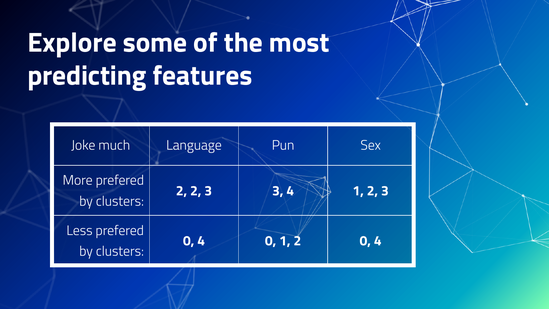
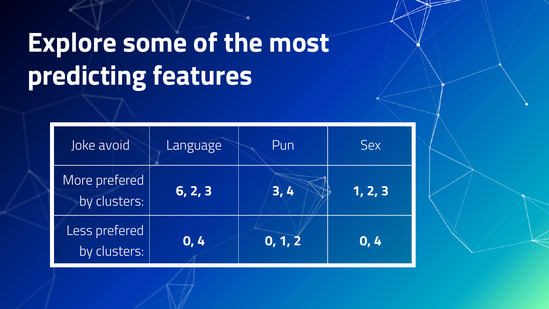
much: much -> avoid (114, 145)
2: 2 -> 6 (182, 191)
